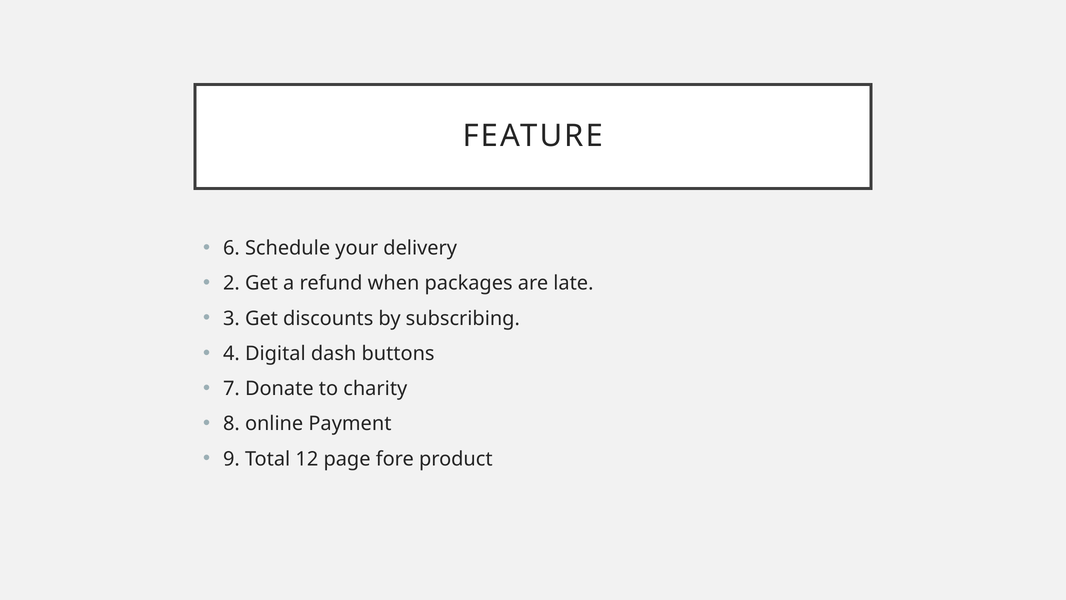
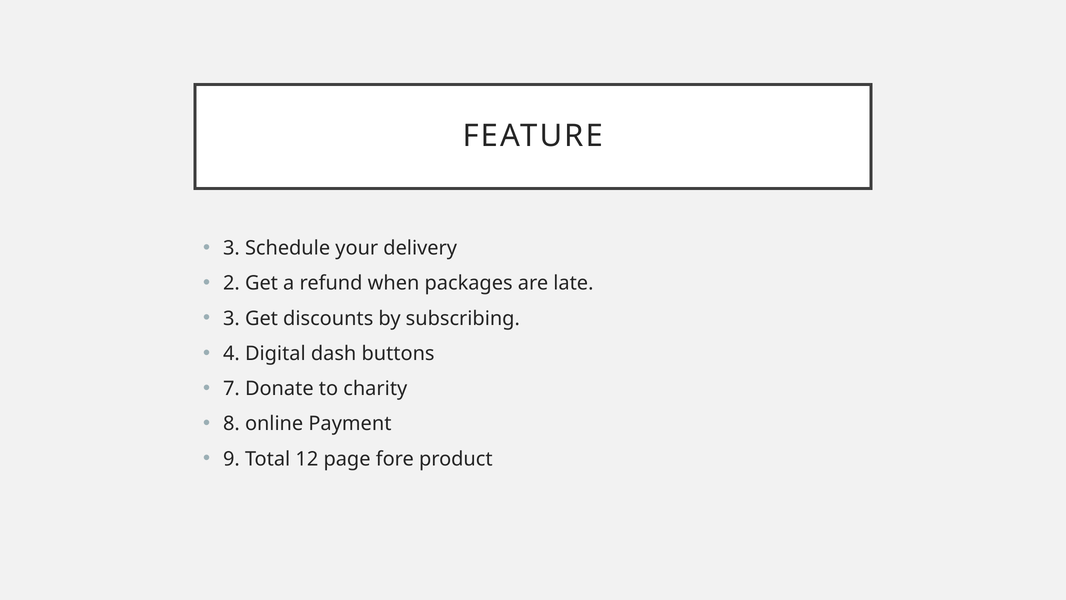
6: 6 -> 3 (231, 248)
